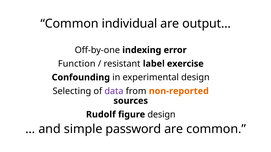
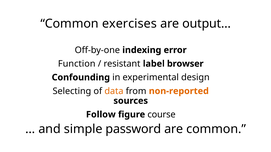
individual: individual -> exercises (129, 24)
exercise: exercise -> browser (185, 64)
data colour: purple -> orange (114, 91)
Rudolf: Rudolf -> Follow (101, 115)
figure design: design -> course (162, 115)
